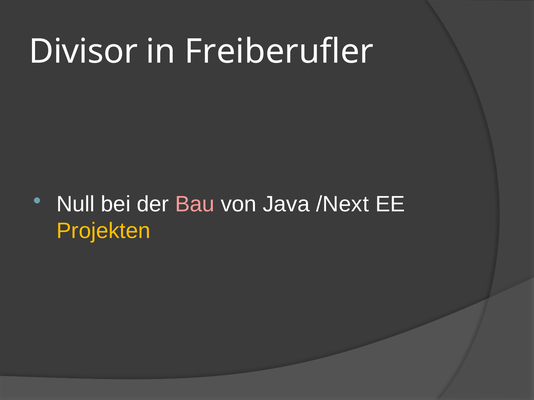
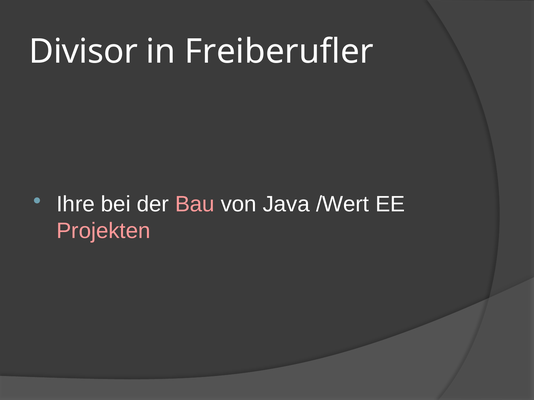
Null: Null -> Ihre (76, 204)
/Next: /Next -> /Wert (343, 204)
Projekten colour: yellow -> pink (103, 231)
